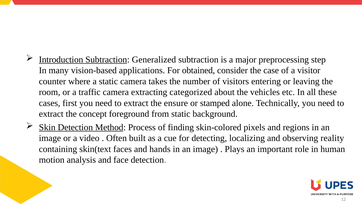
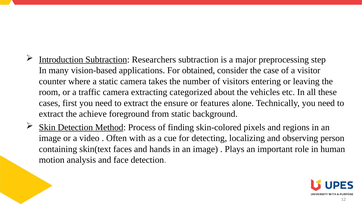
Generalized: Generalized -> Researchers (154, 59)
stamped: stamped -> features (215, 103)
concept: concept -> achieve (93, 114)
built: built -> with (137, 138)
reality: reality -> person (332, 138)
